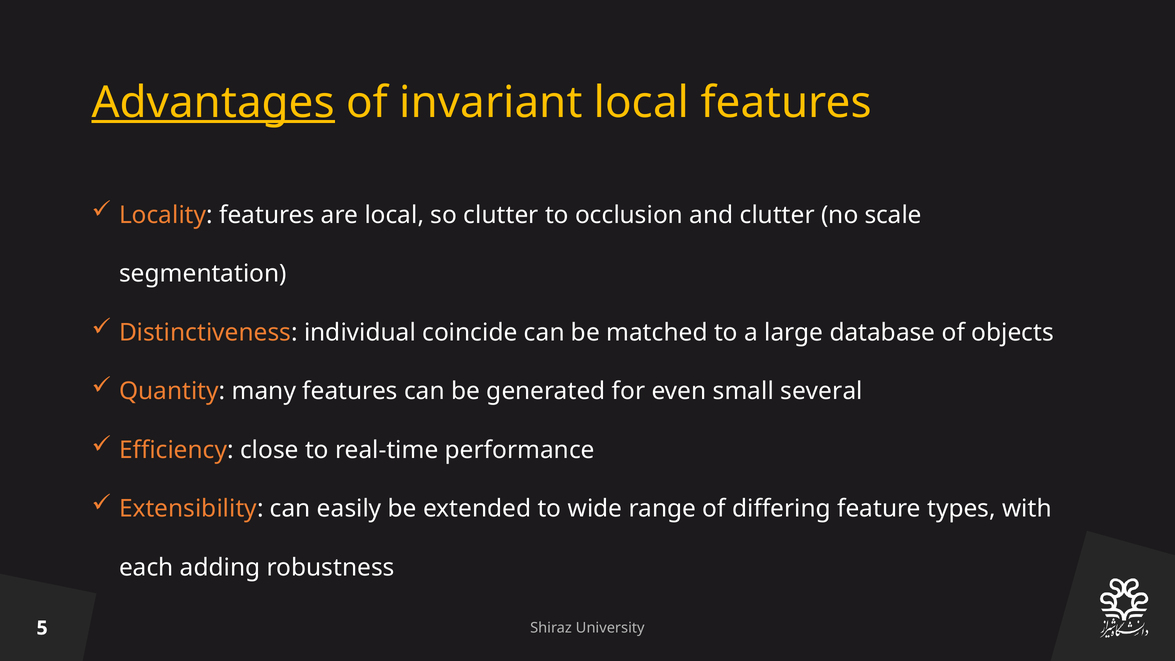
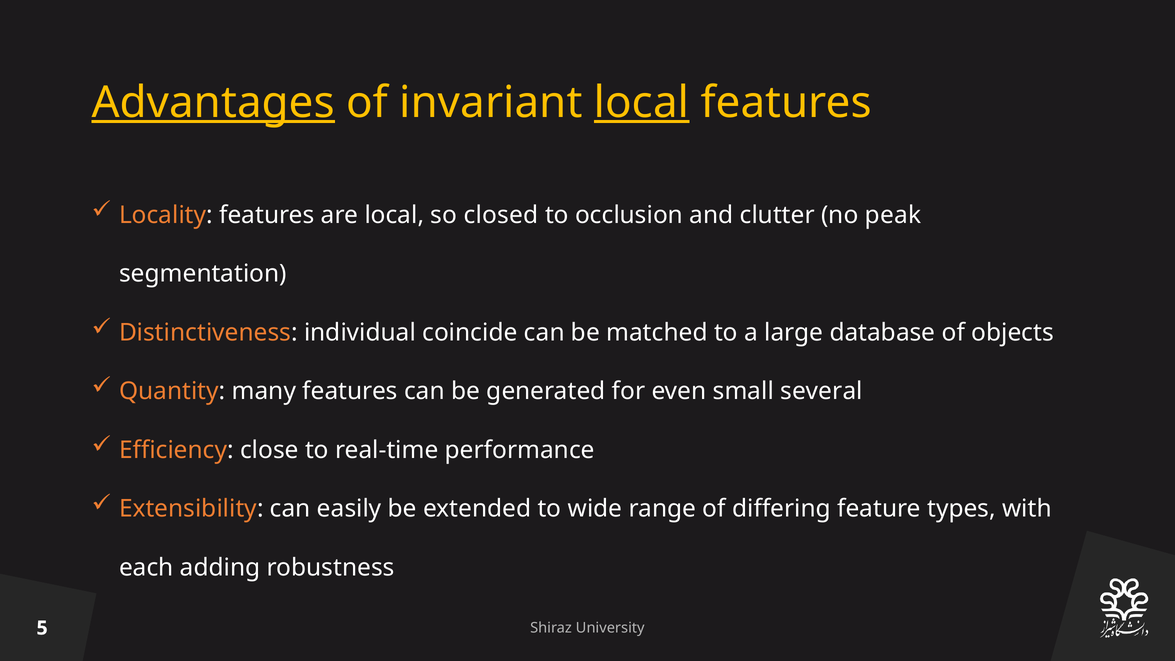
local underline: none -> present (642, 102)
so clutter: clutter -> closed (501, 215)
scale: scale -> peak (893, 215)
